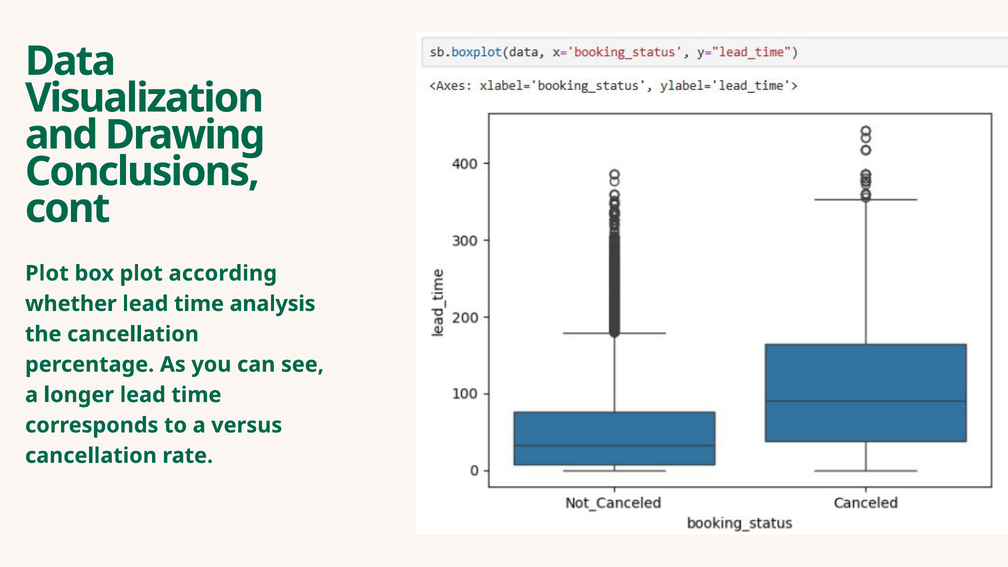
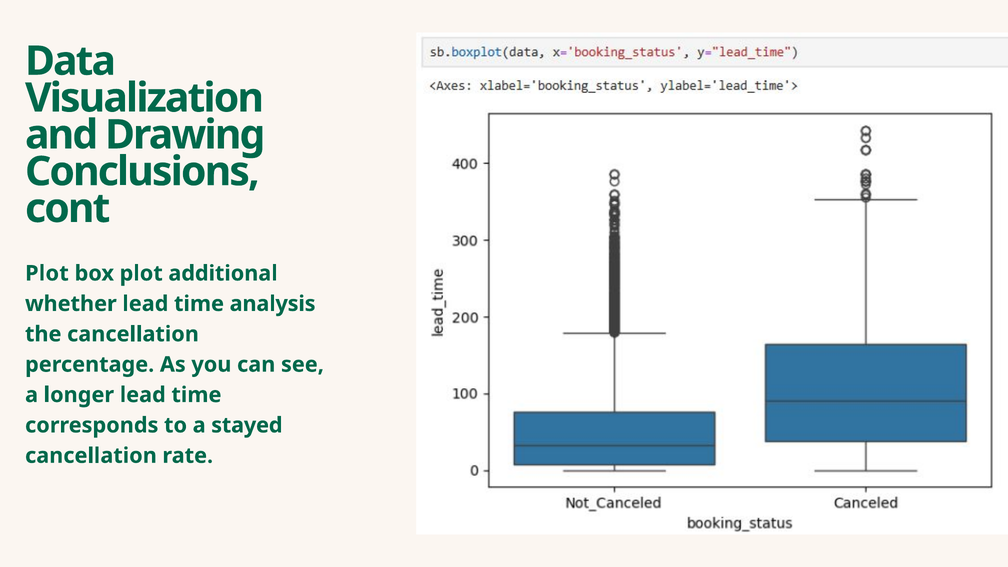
according: according -> additional (223, 273)
versus: versus -> stayed (247, 425)
